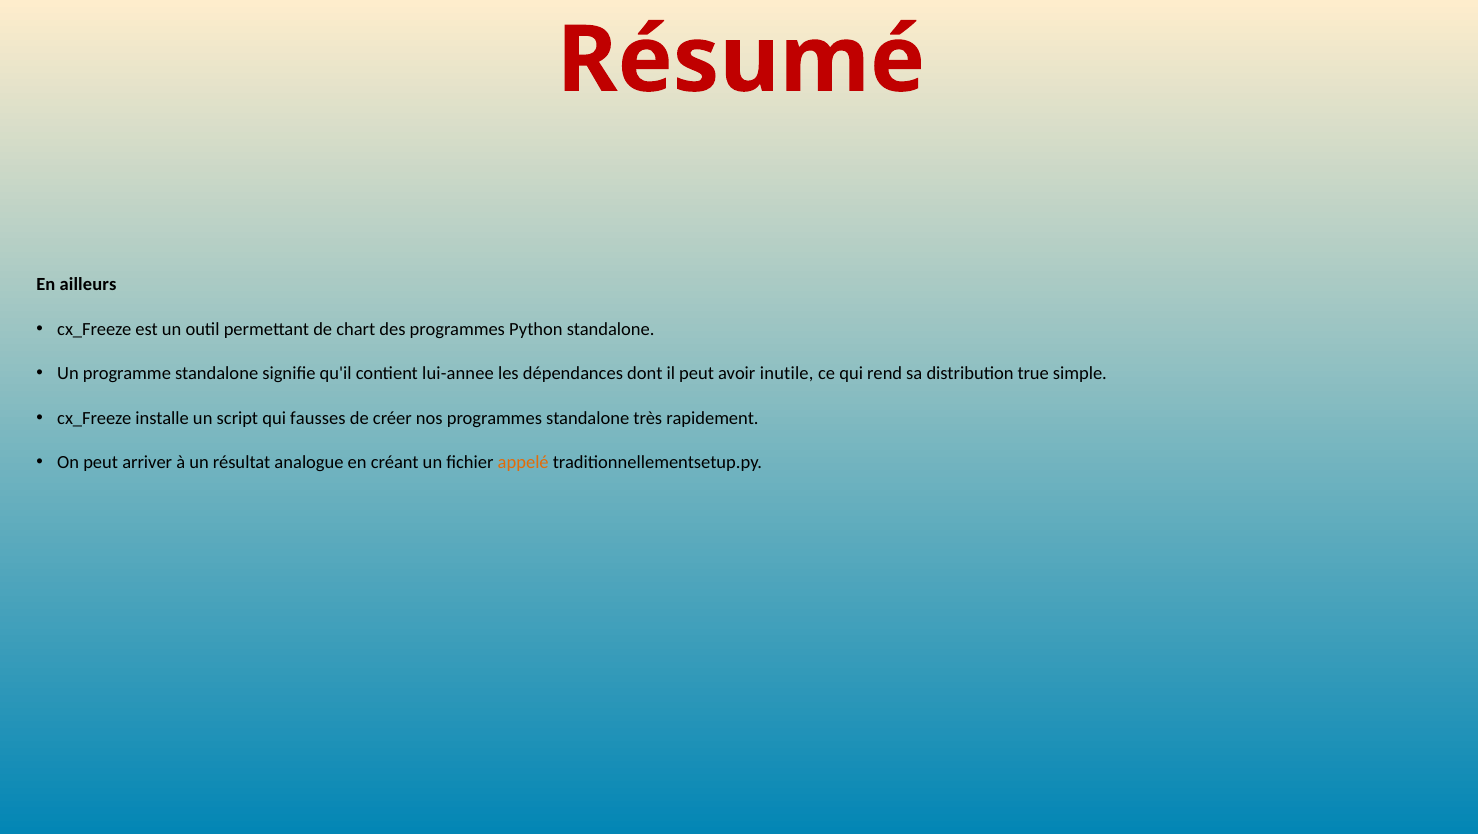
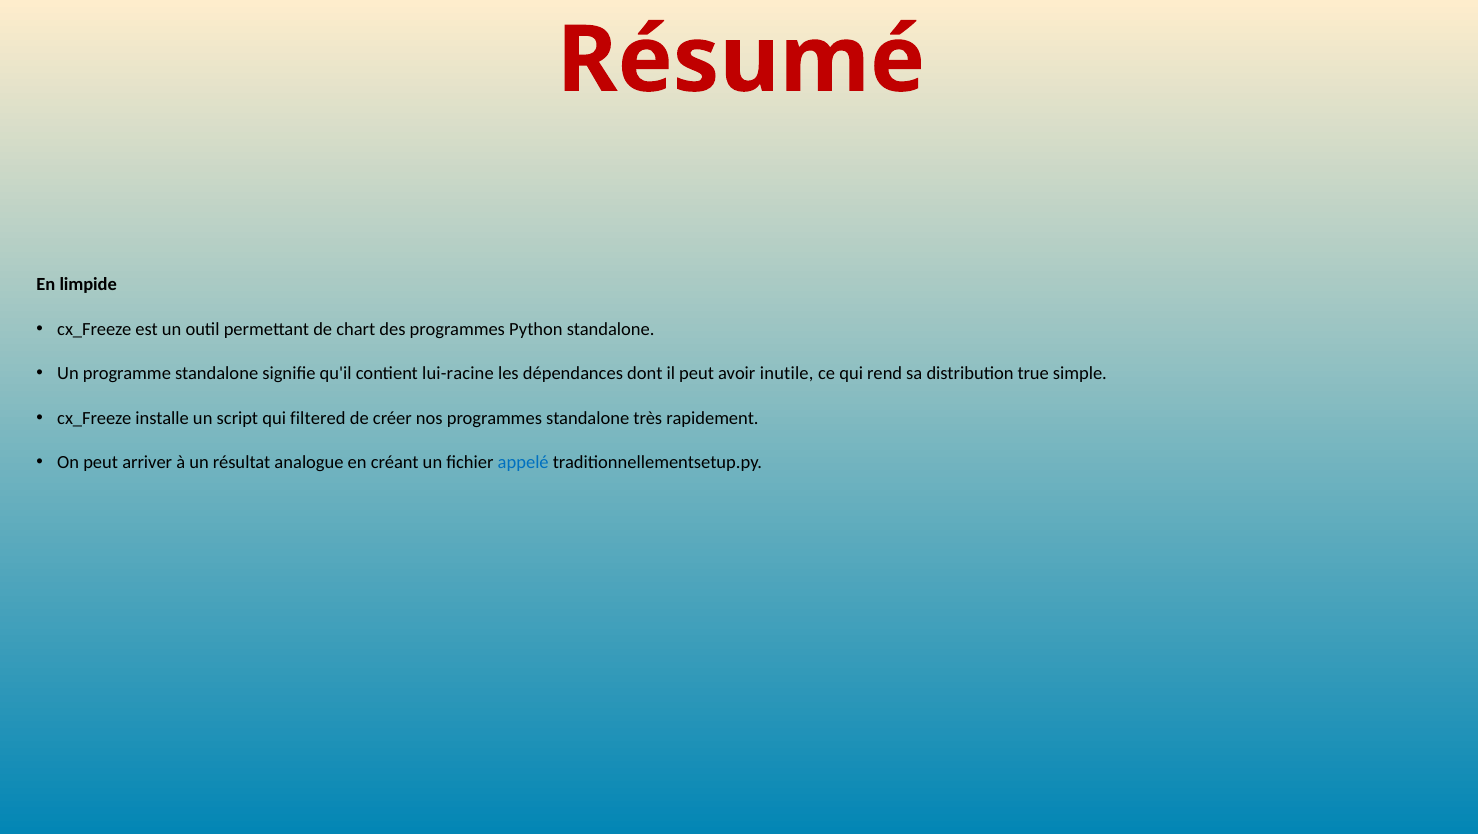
ailleurs: ailleurs -> limpide (88, 284)
lui-annee: lui-annee -> lui-racine (458, 373)
fausses: fausses -> filtered (318, 418)
appelé colour: orange -> blue (523, 462)
